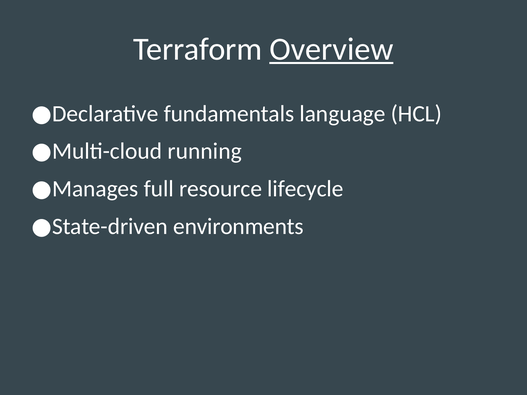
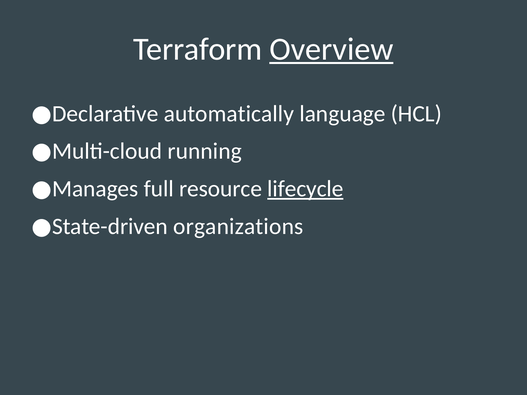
fundamentals: fundamentals -> automatically (229, 114)
lifecycle underline: none -> present (305, 189)
environments: environments -> organizations (238, 226)
